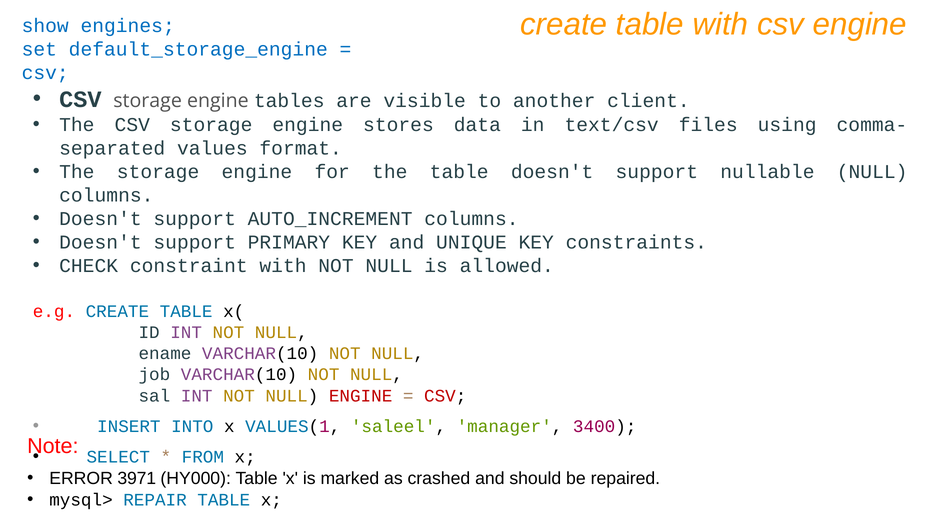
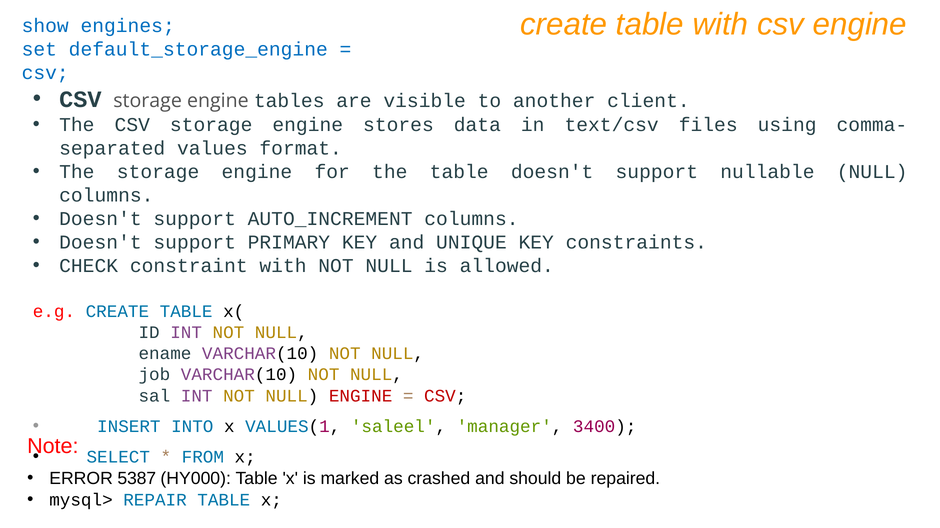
3971: 3971 -> 5387 (137, 479)
